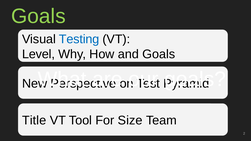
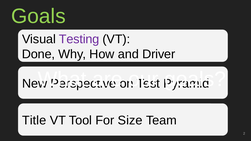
Testing colour: blue -> purple (79, 39)
Level: Level -> Done (38, 54)
and Goals: Goals -> Driver (159, 54)
